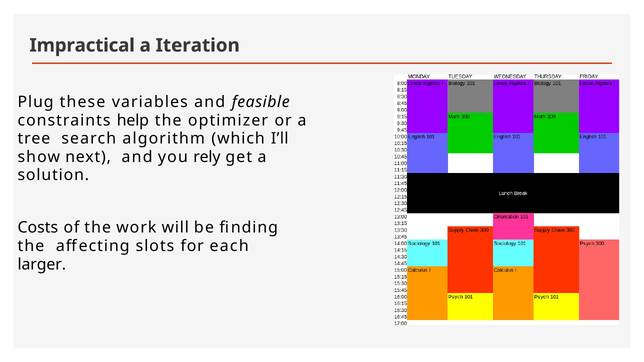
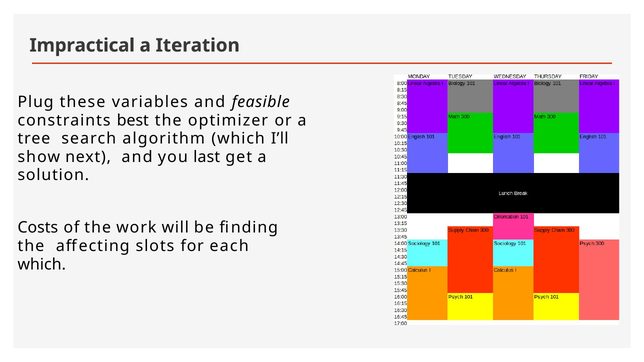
help: help -> best (133, 121)
rely: rely -> last (207, 157)
larger: larger -> which (42, 265)
